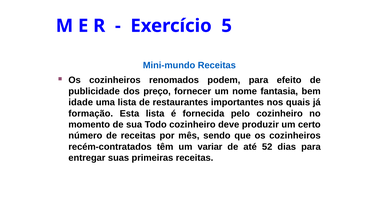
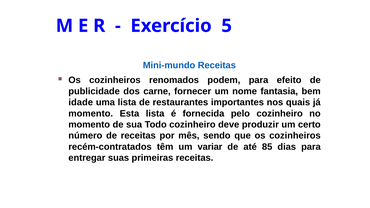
preço: preço -> carne (157, 91)
formação: formação -> momento (91, 114)
52: 52 -> 85 (267, 147)
